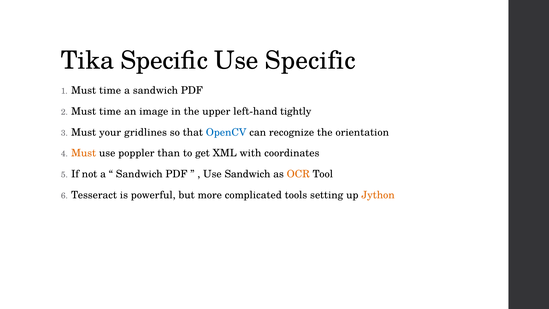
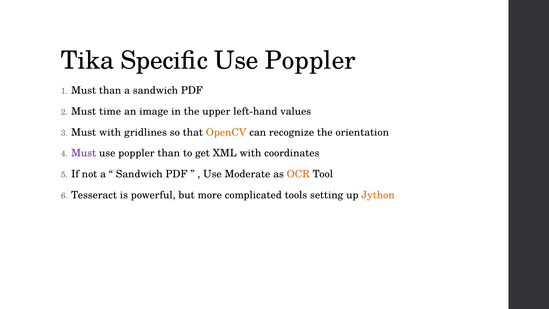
Specific Use Specific: Specific -> Poppler (310, 60)
time: time -> than (110, 90)
tightly: tightly -> values (296, 111)
Must your: your -> with (110, 132)
OpenCV colour: blue -> orange (226, 132)
Must colour: orange -> purple (84, 153)
Use Sandwich: Sandwich -> Moderate (247, 174)
